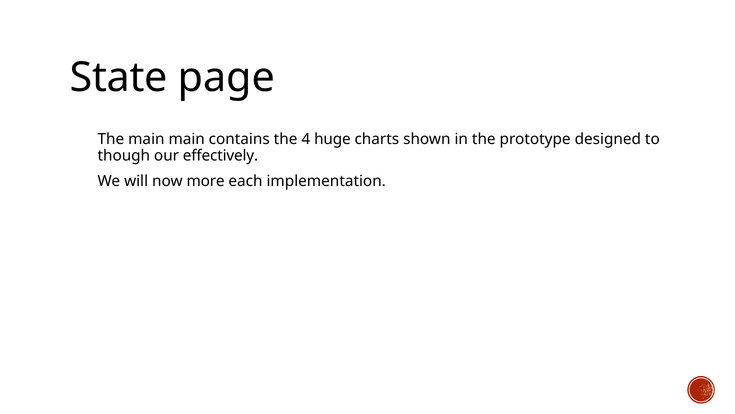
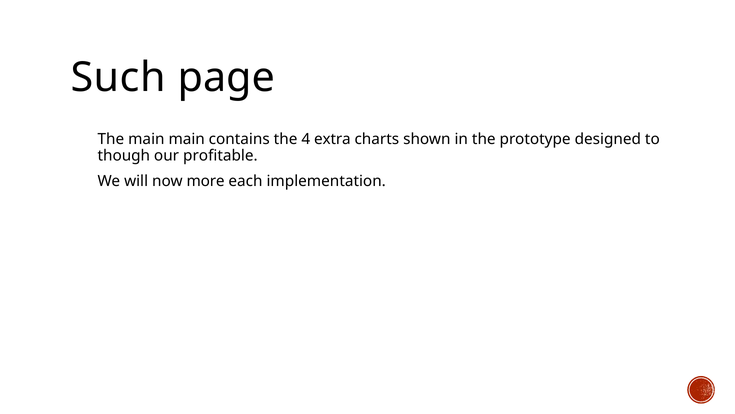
State: State -> Such (118, 77)
huge: huge -> extra (332, 139)
effectively: effectively -> profitable (220, 155)
